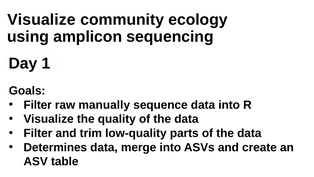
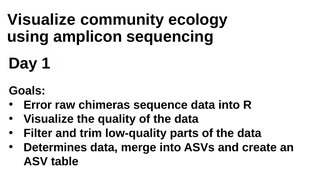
Filter: Filter -> Error (38, 105)
manually: manually -> chimeras (104, 105)
